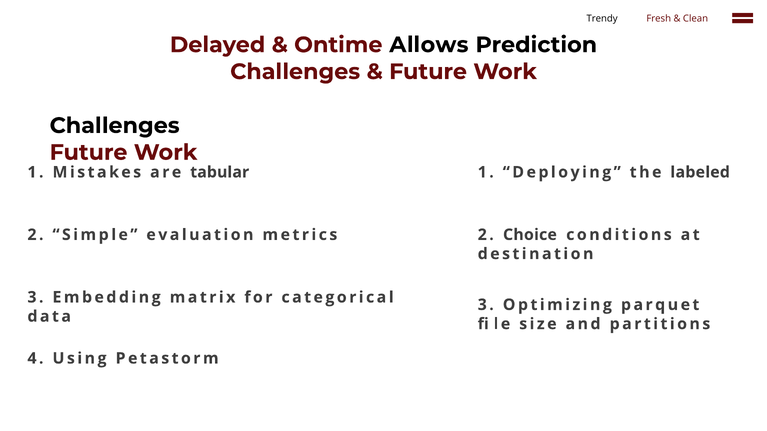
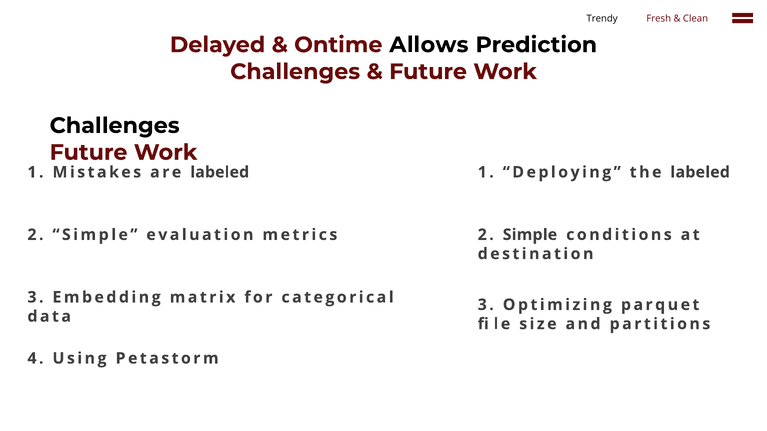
are tabular: tabular -> labeled (220, 172)
Choice: Choice -> Simple (530, 235)
